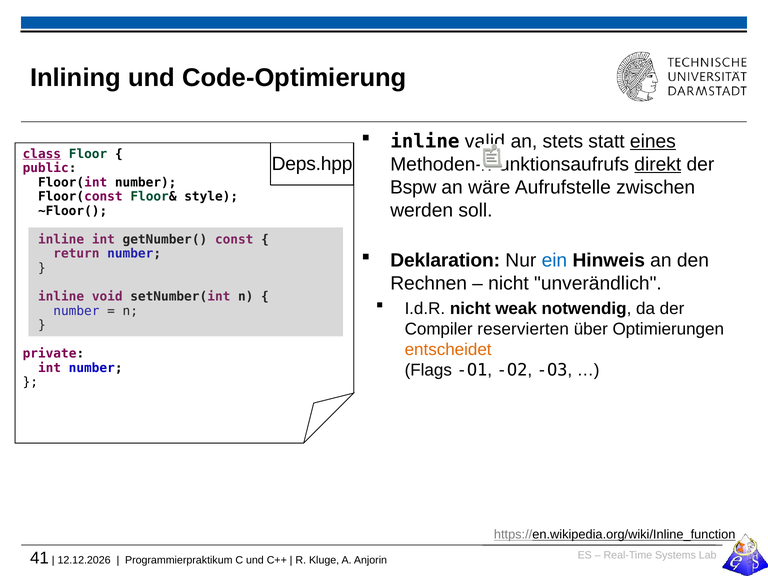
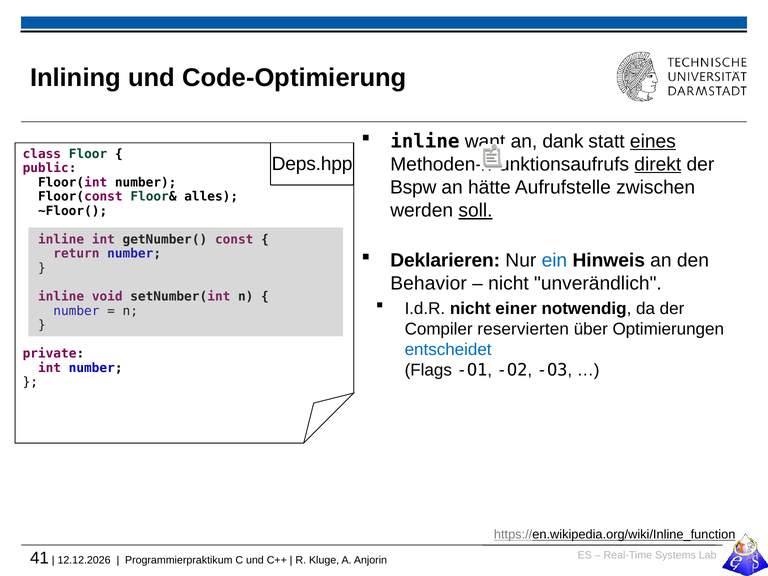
valid: valid -> want (485, 141)
stets: stets -> dank (563, 141)
class underline: present -> none (42, 154)
wäre: wäre -> hätte (489, 187)
style: style -> alles (211, 197)
soll underline: none -> present (475, 210)
Deklaration: Deklaration -> Deklarieren (445, 260)
Rechnen: Rechnen -> Behavior (429, 283)
weak: weak -> einer (516, 308)
entscheidet colour: orange -> blue (448, 349)
